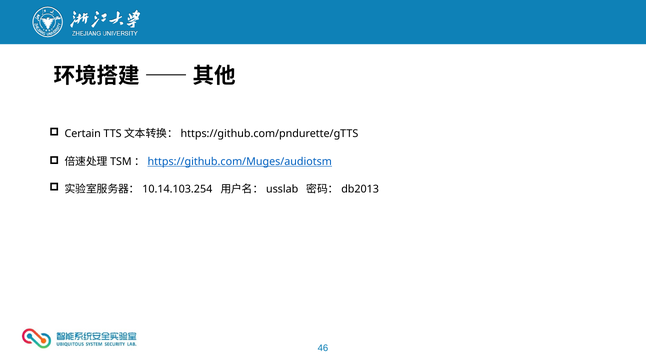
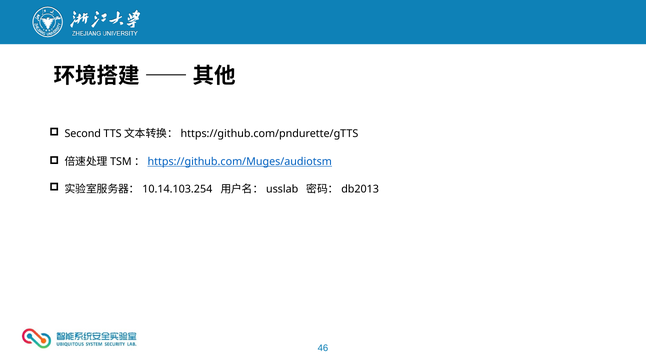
Certain: Certain -> Second (83, 134)
